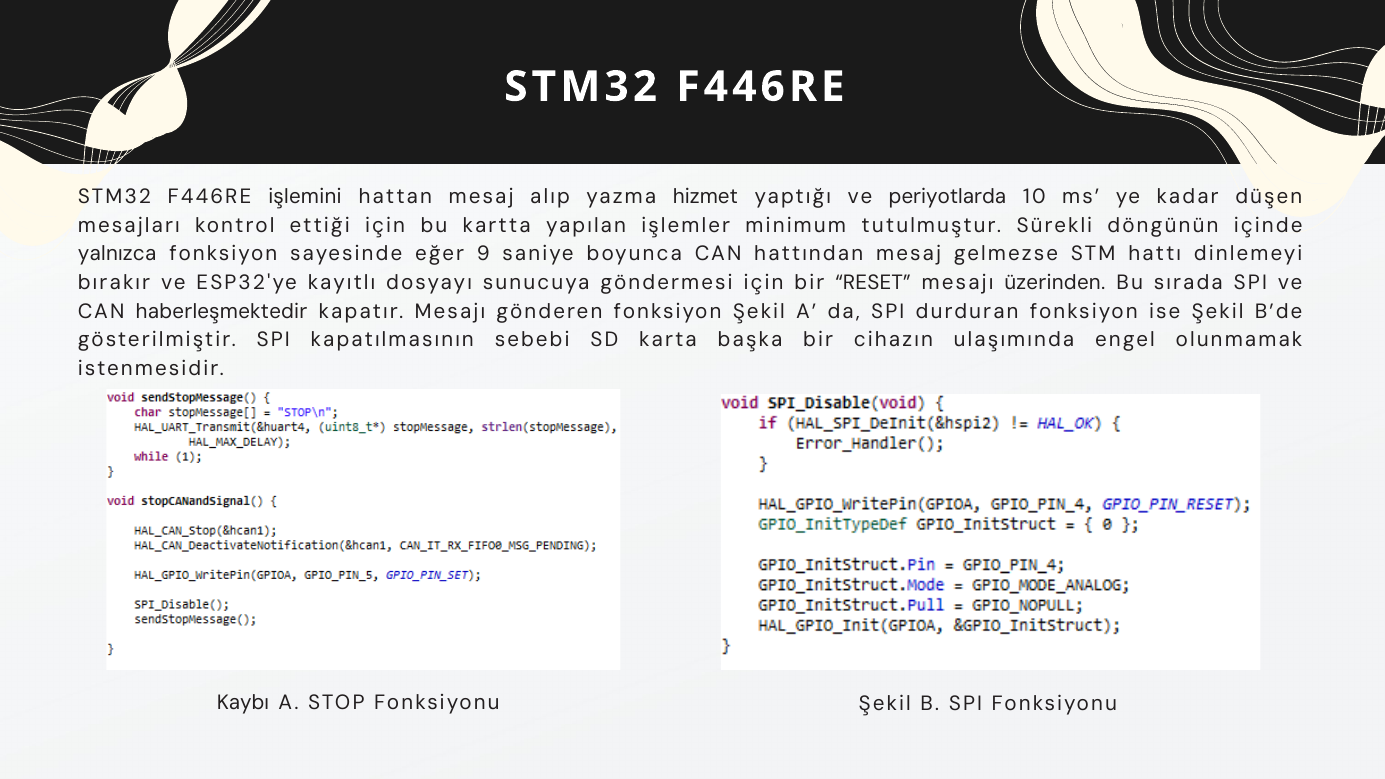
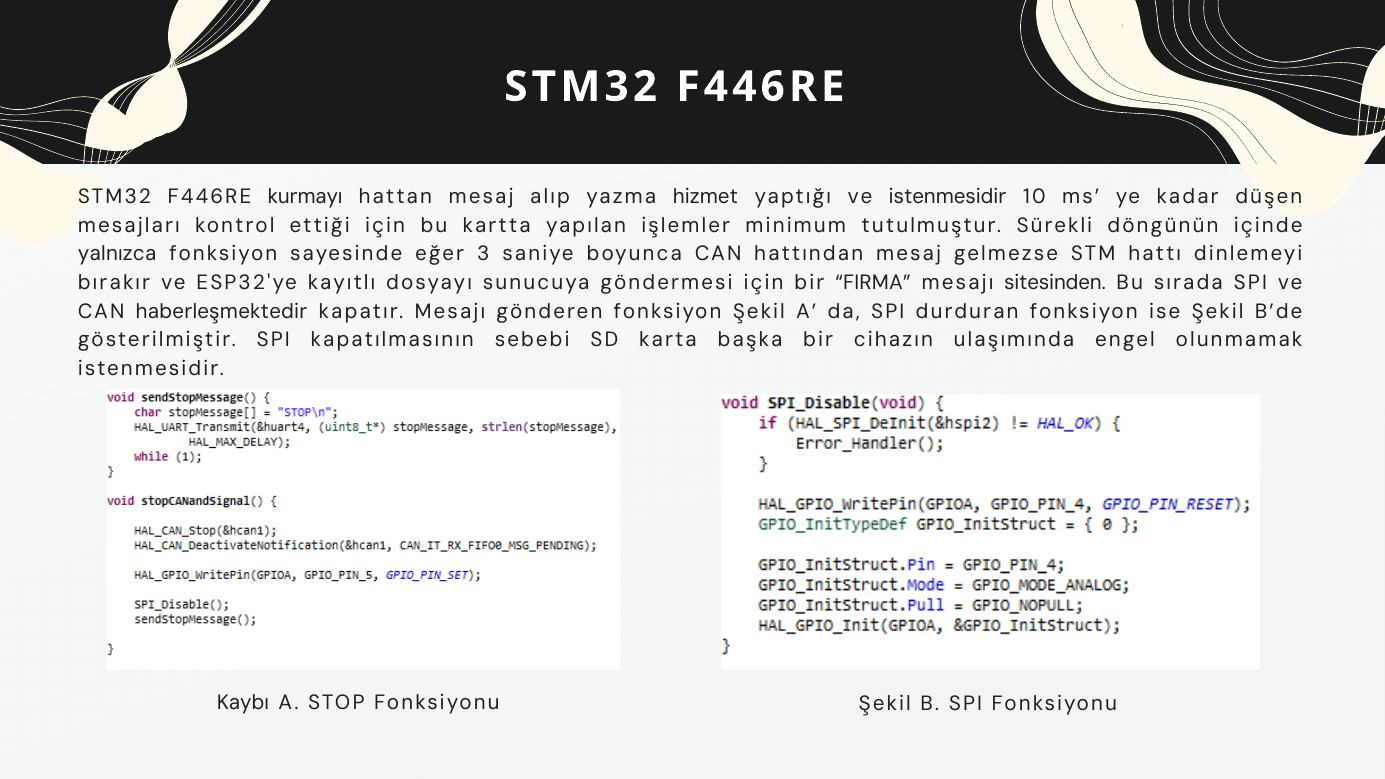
işlemini: işlemini -> kurmayı (305, 197)
ve periyotlarda: periyotlarda -> istenmesidir (948, 197)
9: 9 -> 3 (483, 254)
RESET: RESET -> FIRMA (873, 283)
üzerinden: üzerinden -> sitesinden (1055, 283)
